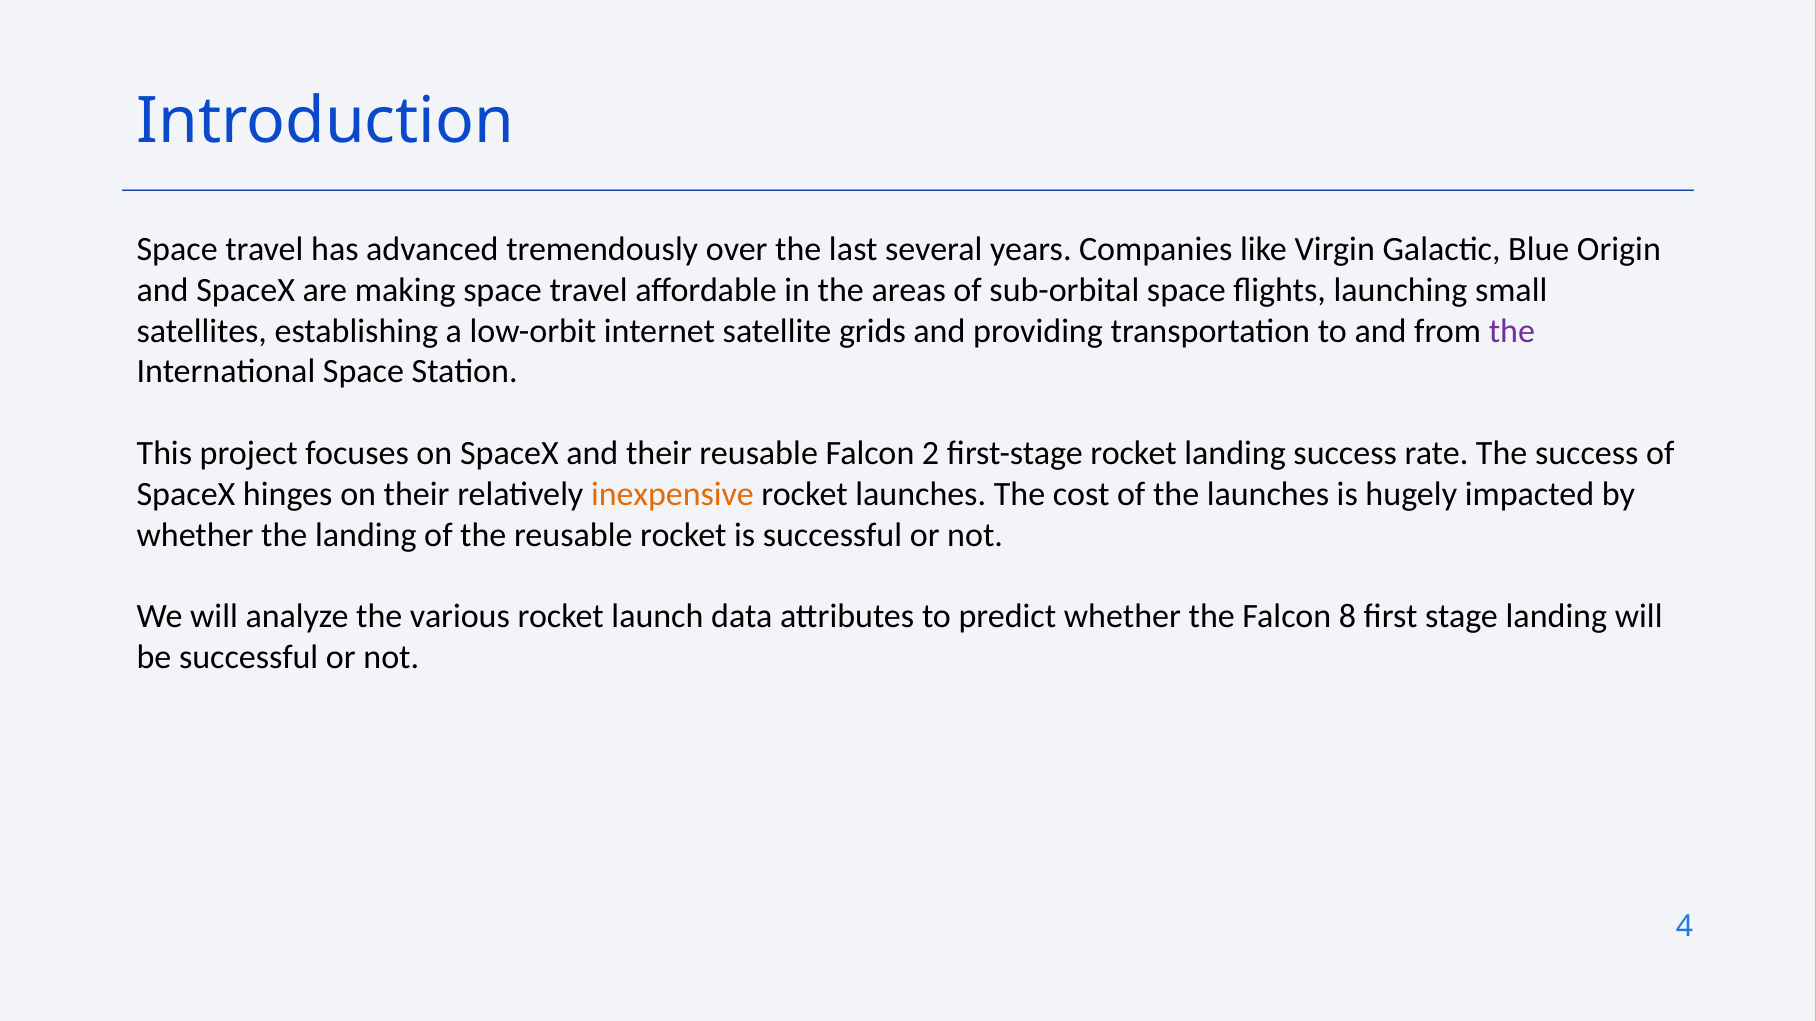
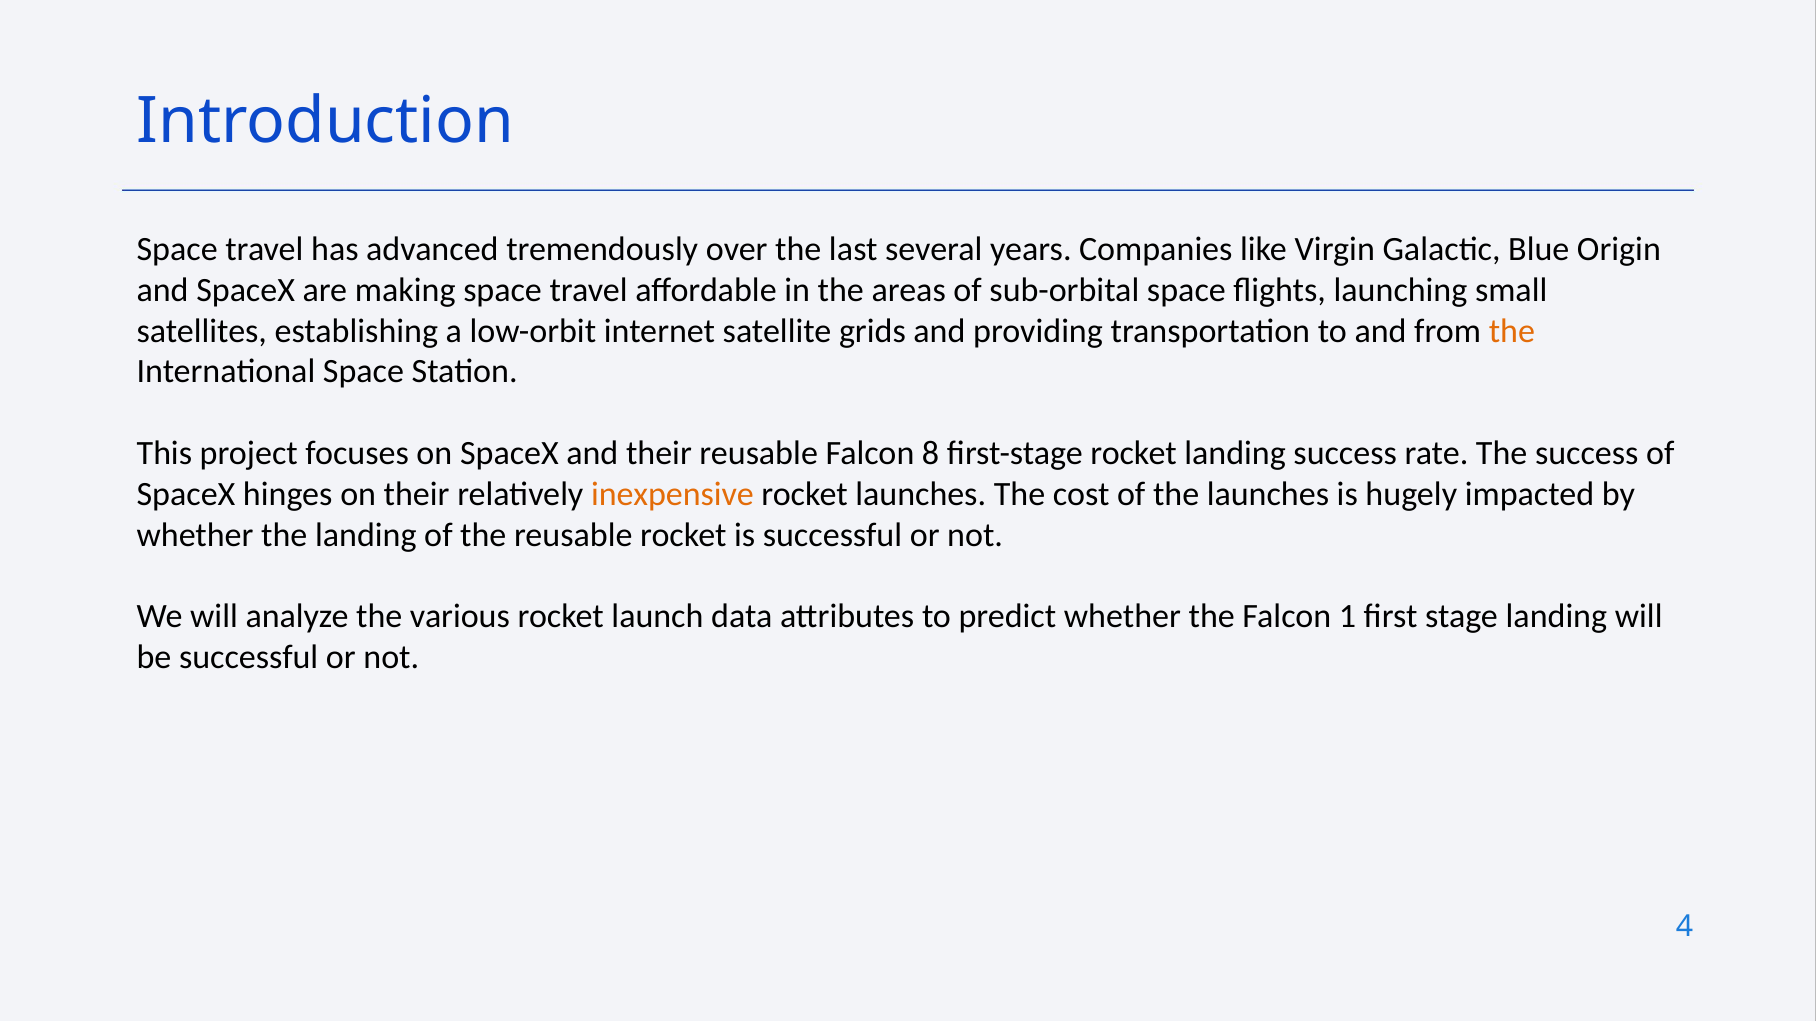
the colour: purple -> orange (1512, 331)
2: 2 -> 8 (931, 454)
8: 8 -> 1 (1348, 617)
